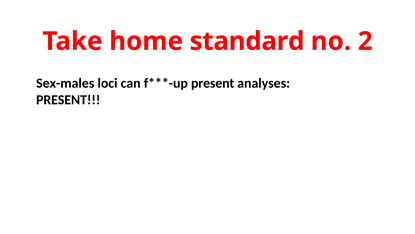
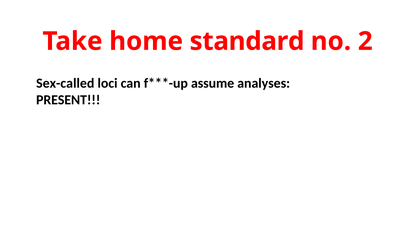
Sex-males: Sex-males -> Sex-called (65, 83)
present: present -> assume (213, 83)
